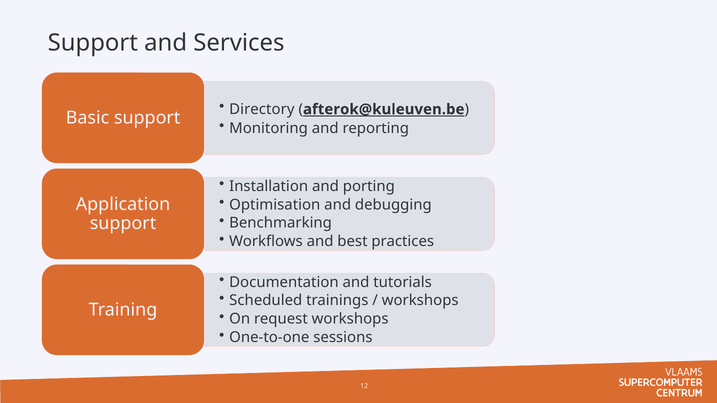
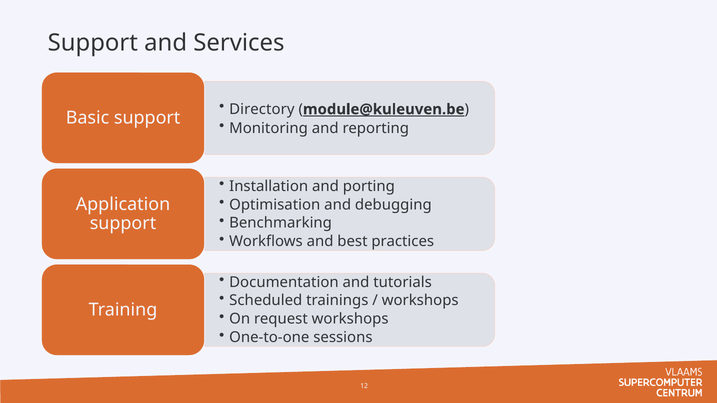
afterok@kuleuven.be: afterok@kuleuven.be -> module@kuleuven.be (384, 109)
